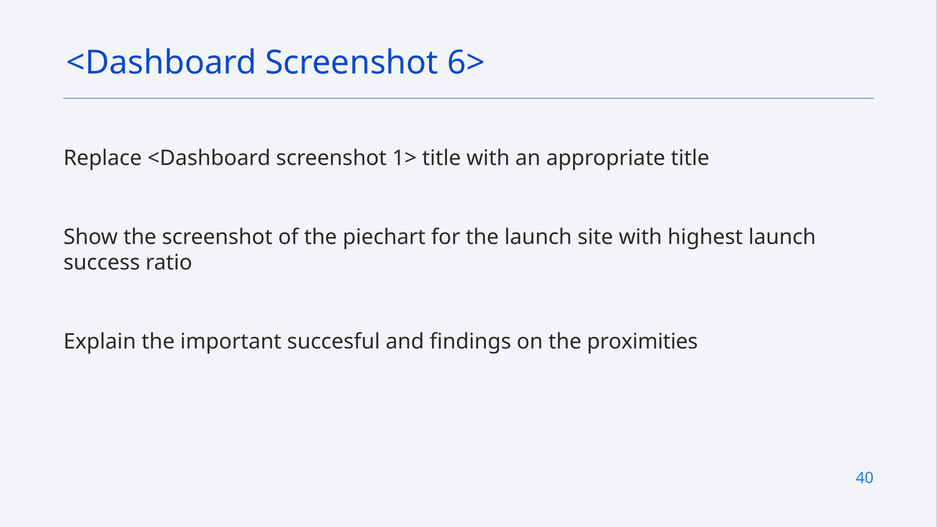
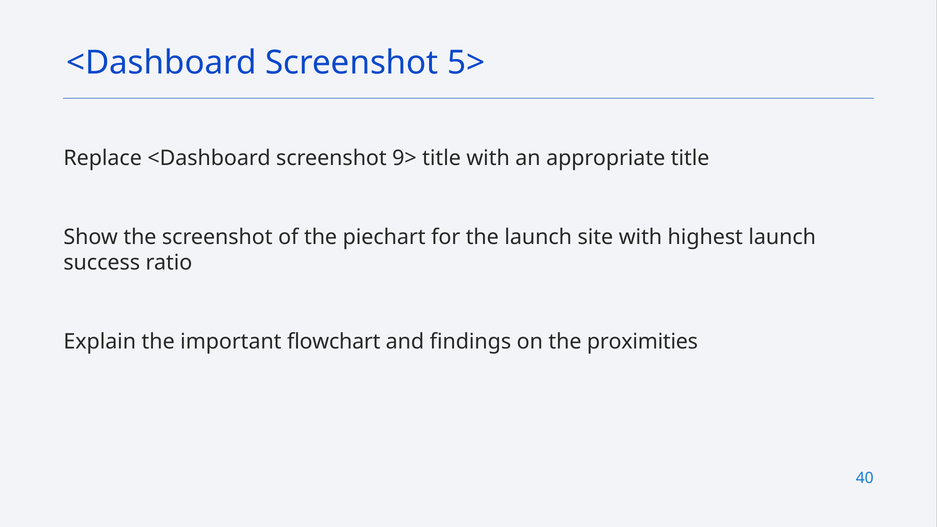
6>: 6> -> 5> (466, 63)
1>: 1> -> 9> (404, 158)
succesful: succesful -> flowchart (334, 341)
